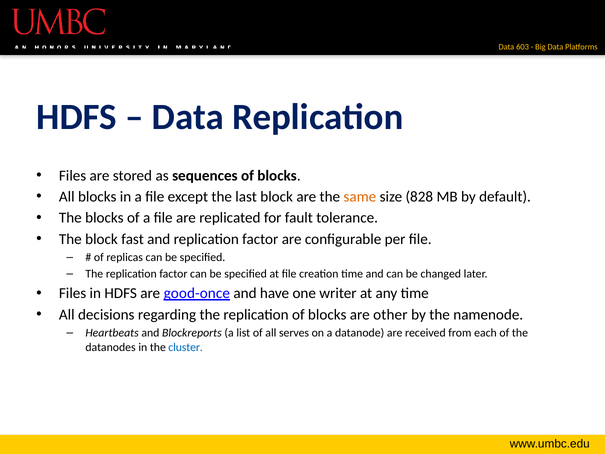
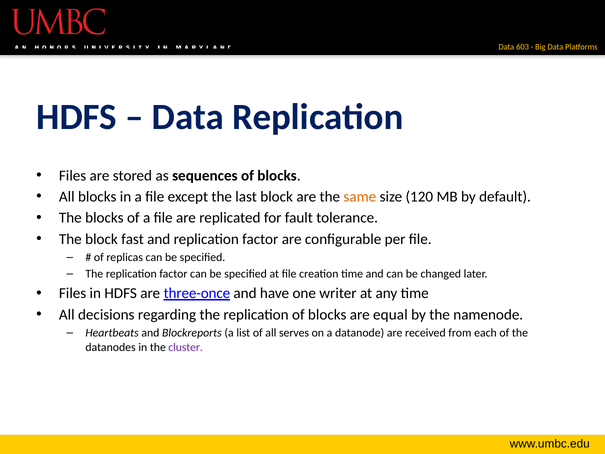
828: 828 -> 120 (419, 197)
good-once: good-once -> three-once (197, 293)
other: other -> equal (390, 315)
cluster colour: blue -> purple (186, 347)
